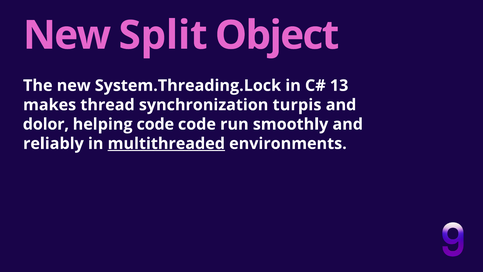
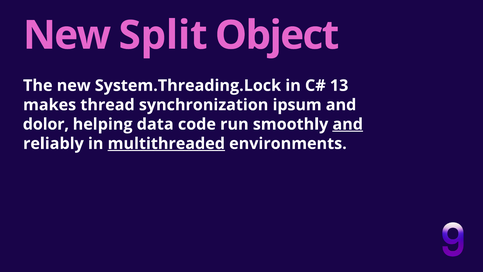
turpis: turpis -> ipsum (297, 105)
helping code: code -> data (155, 124)
and underline: none -> present (348, 124)
